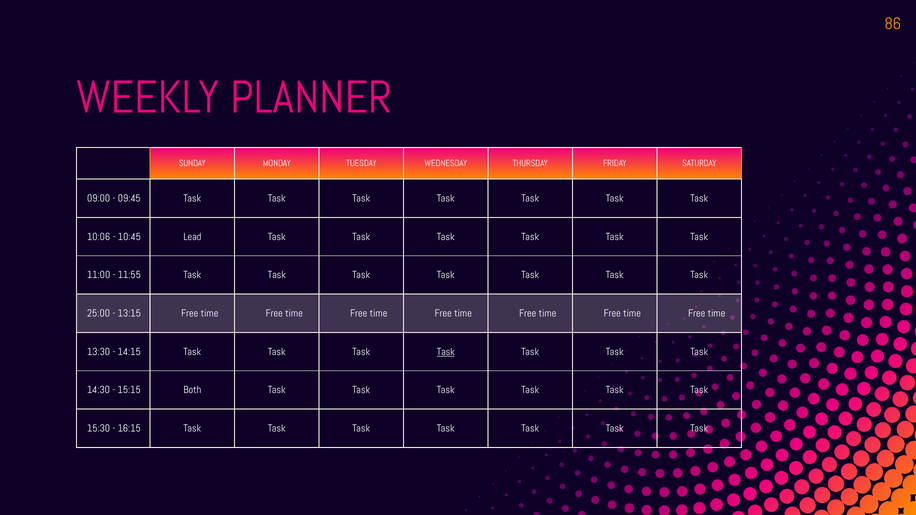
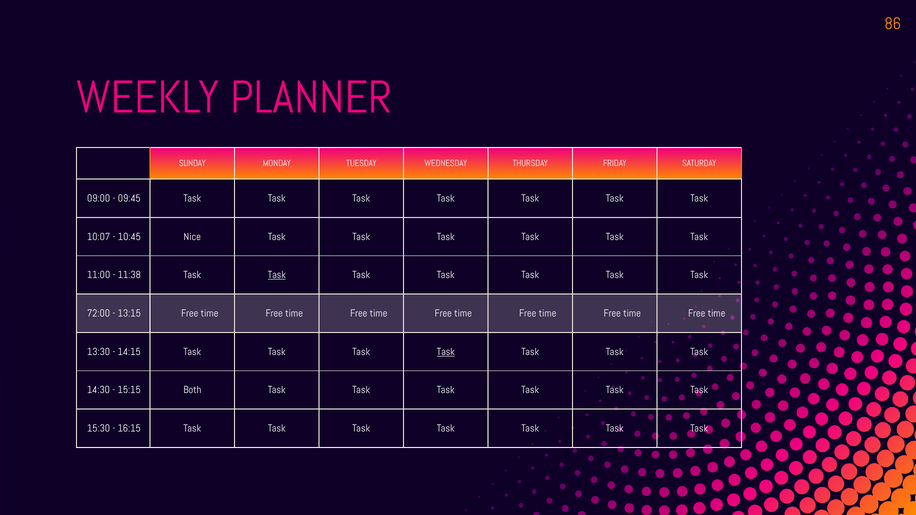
10:06: 10:06 -> 10:07 (99, 237)
Lead: Lead -> Nice (192, 237)
11:55: 11:55 -> 11:38 (129, 275)
Task underline: none -> present (277, 275)
25:00: 25:00 -> 72:00 (99, 314)
